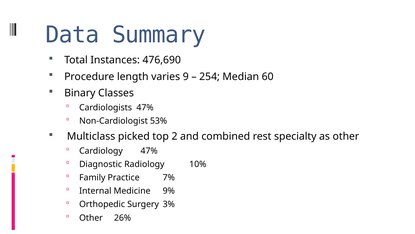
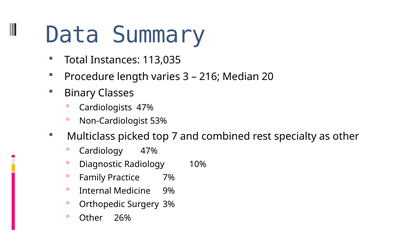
476,690: 476,690 -> 113,035 (162, 60)
9: 9 -> 3 (186, 76)
254: 254 -> 216 (210, 76)
60: 60 -> 20 (268, 76)
2: 2 -> 7 (174, 136)
